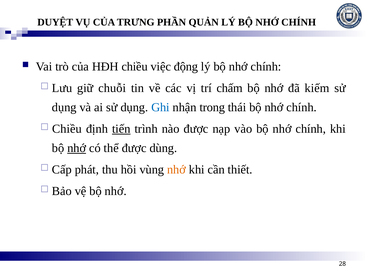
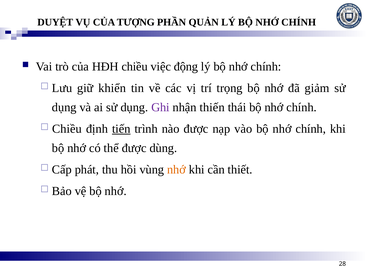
TRƯNG: TRƯNG -> TƯỢNG (136, 22)
chuỗi: chuỗi -> khiển (112, 88)
chấm: chấm -> trọng (230, 88)
kiếm: kiếm -> giảm (317, 88)
Ghi colour: blue -> purple (160, 107)
trong: trong -> thiến (212, 107)
nhớ underline: present -> none (77, 148)
